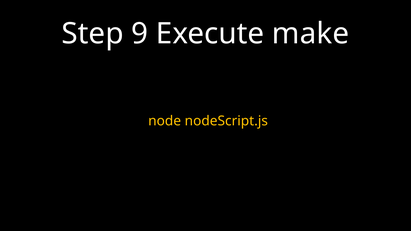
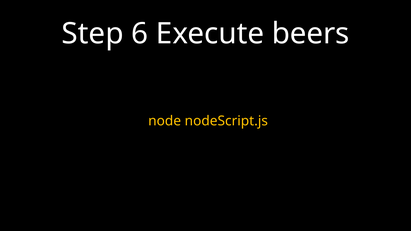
9: 9 -> 6 (140, 34)
make: make -> beers (311, 34)
